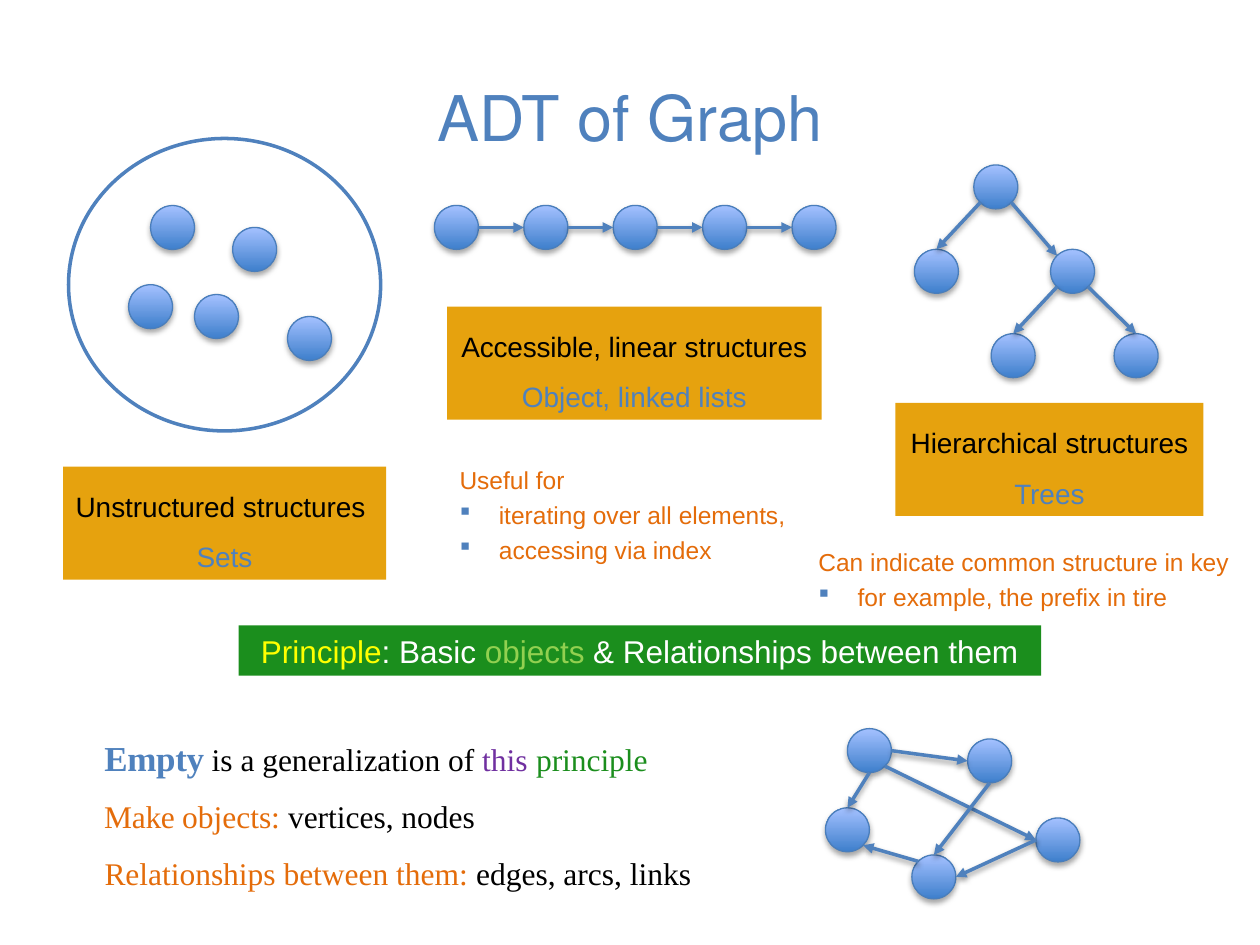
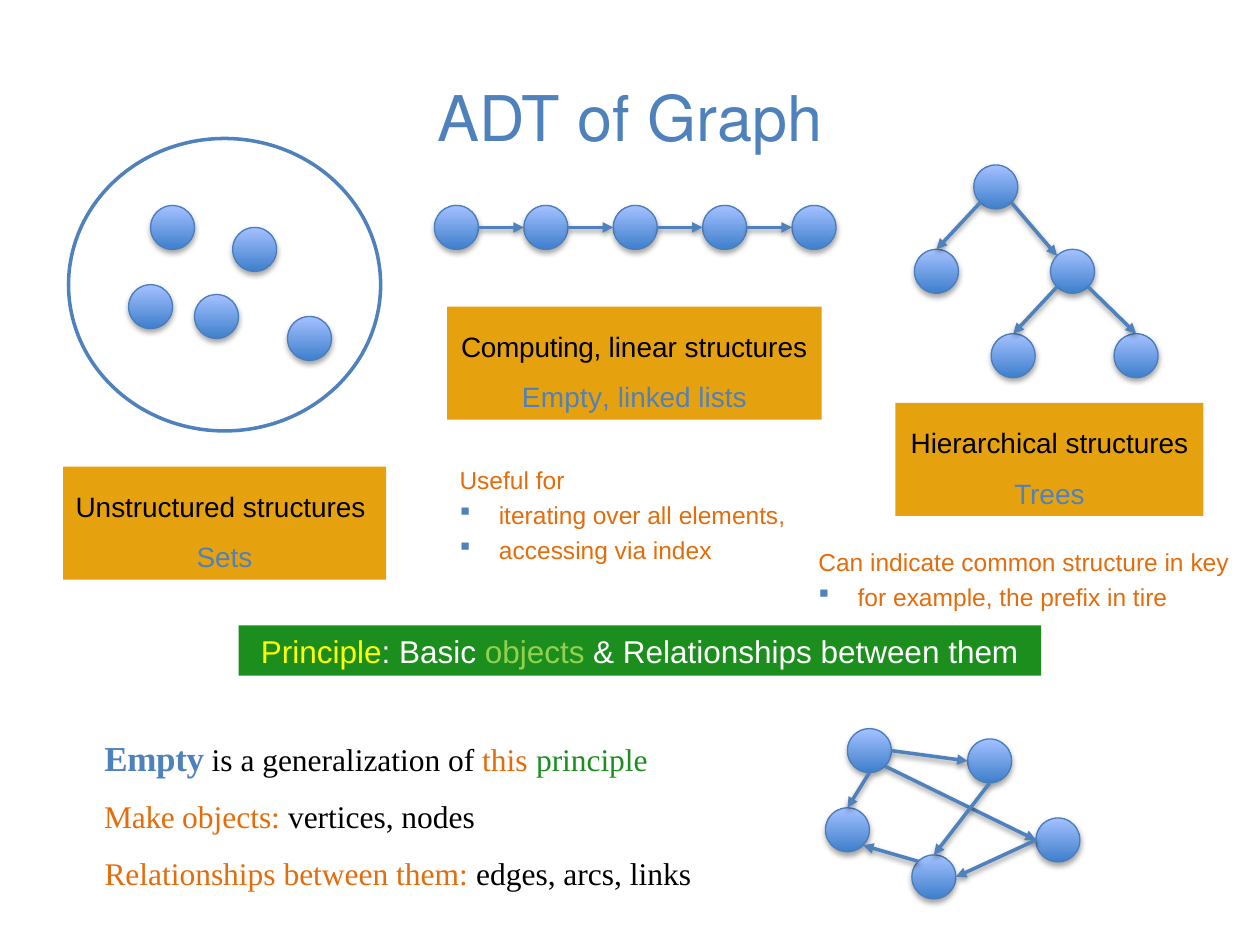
Accessible: Accessible -> Computing (531, 348)
Object: Object -> Empty (566, 399)
this colour: purple -> orange (505, 761)
